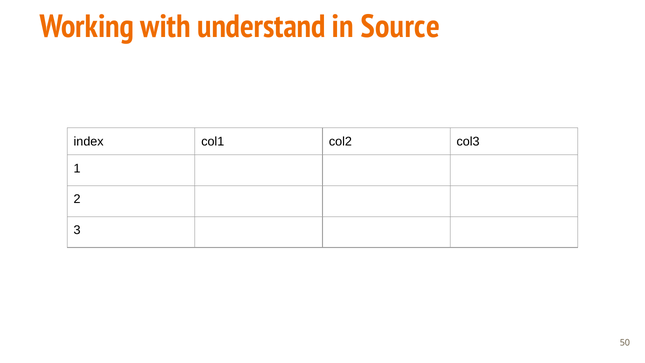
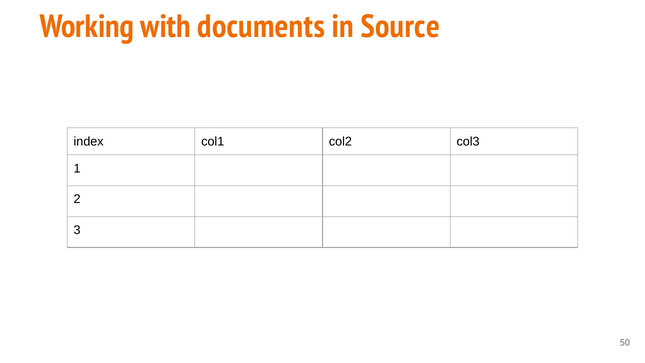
understand: understand -> documents (261, 27)
